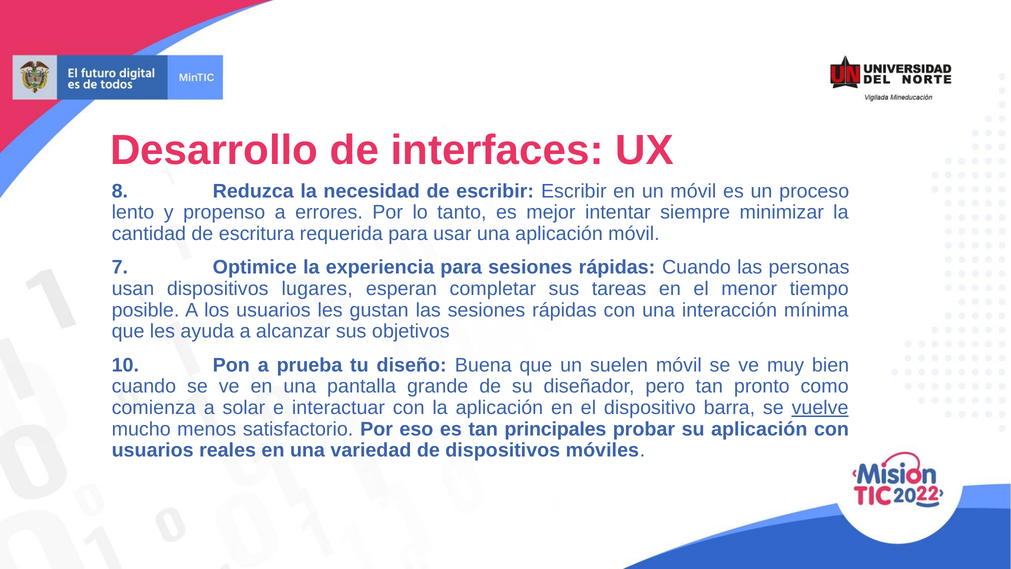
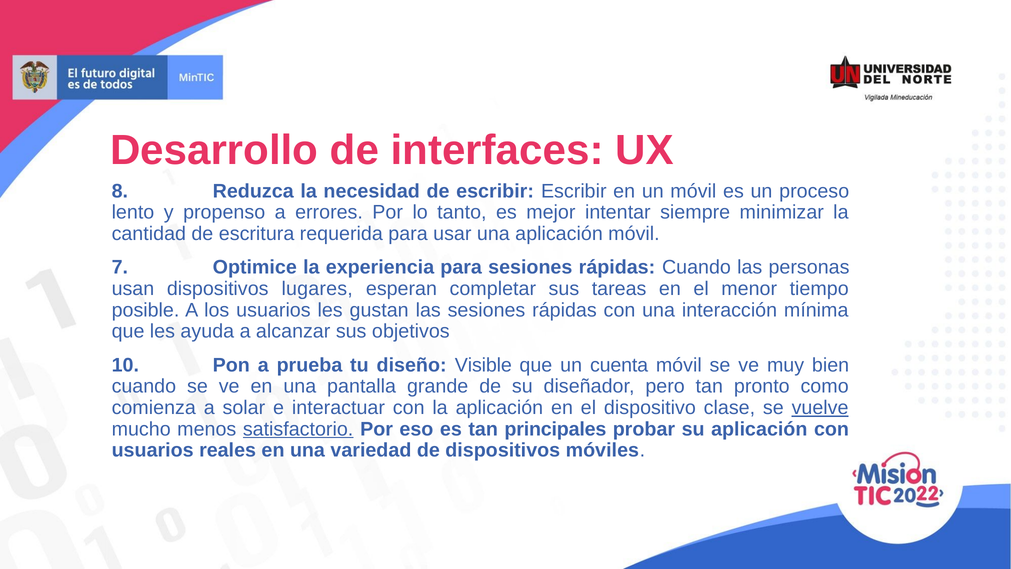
Buena: Buena -> Visible (483, 365)
suelen: suelen -> cuenta (619, 365)
barra: barra -> clase (729, 408)
satisfactorio underline: none -> present (298, 429)
